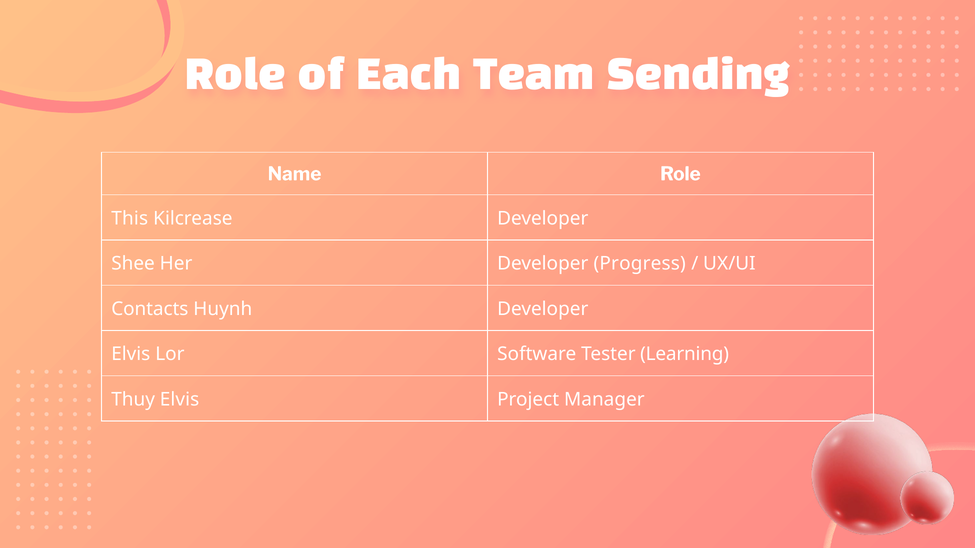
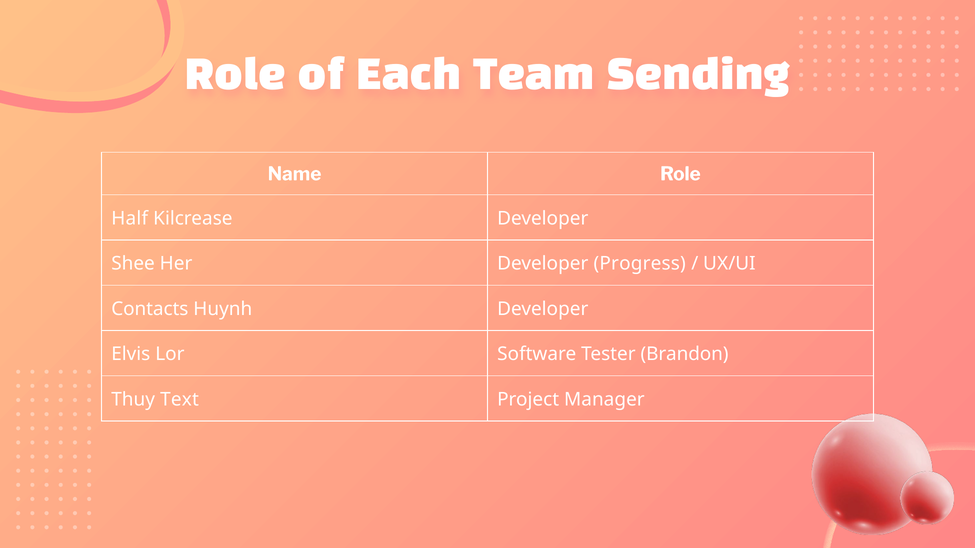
This: This -> Half (130, 219)
Learning: Learning -> Brandon (685, 355)
Thuy Elvis: Elvis -> Text (180, 400)
